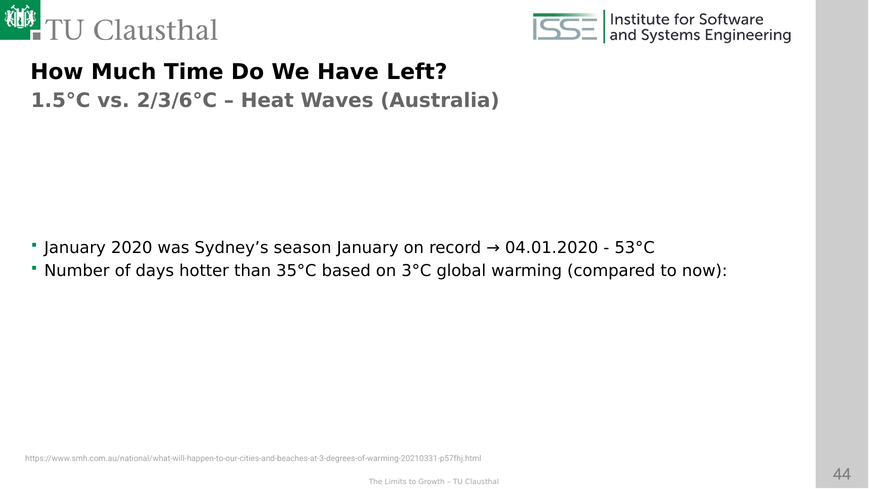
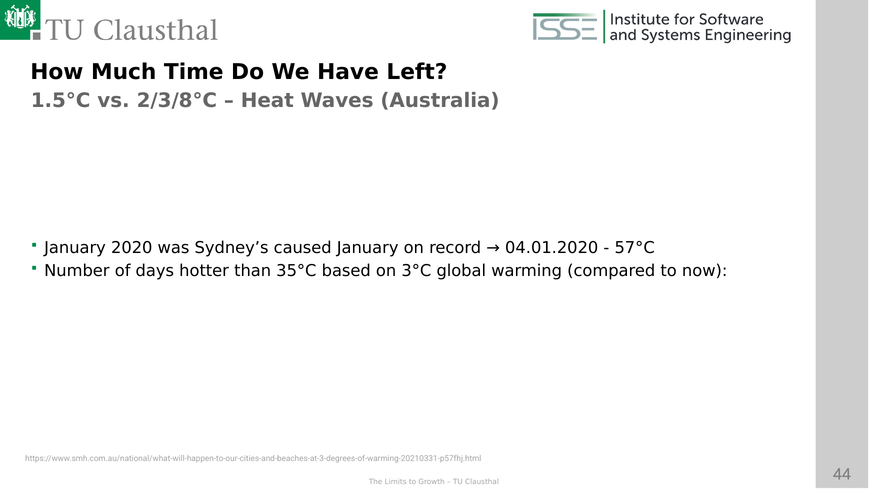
2/3/6°C: 2/3/6°C -> 2/3/8°C (177, 101)
season: season -> caused (303, 248)
53°C: 53°C -> 57°C (635, 248)
